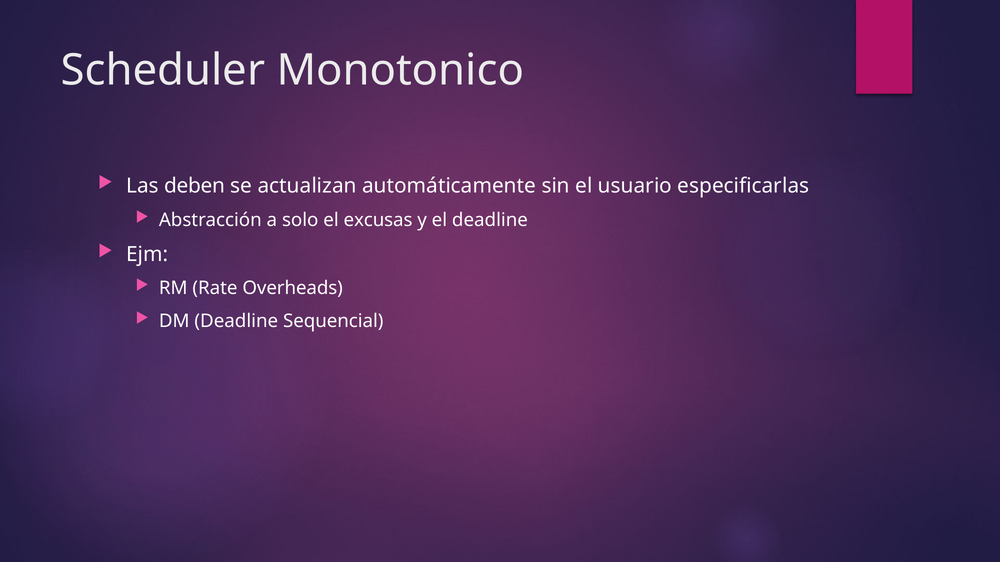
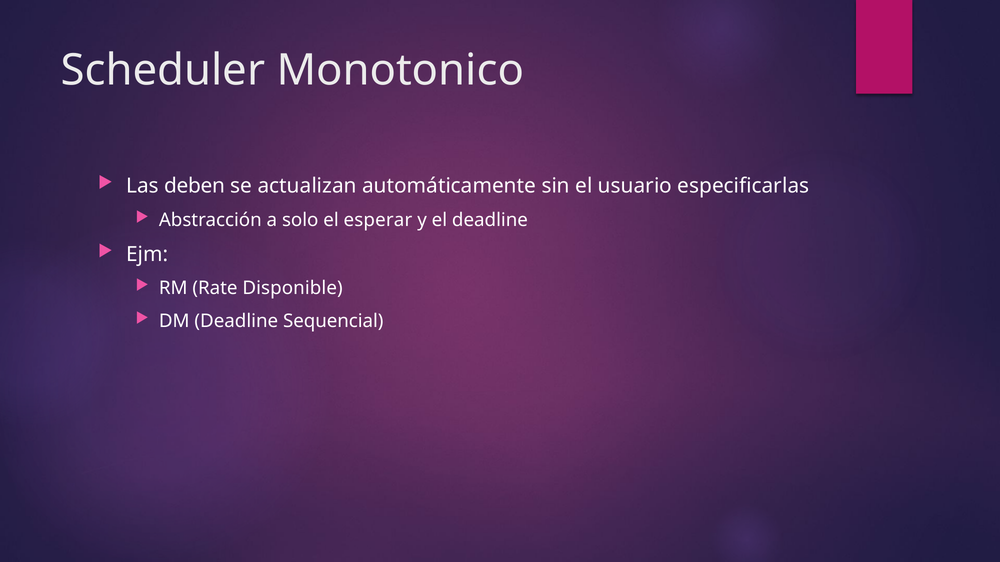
excusas: excusas -> esperar (378, 220)
Overheads: Overheads -> Disponible (293, 288)
